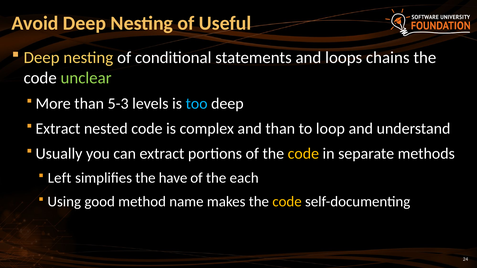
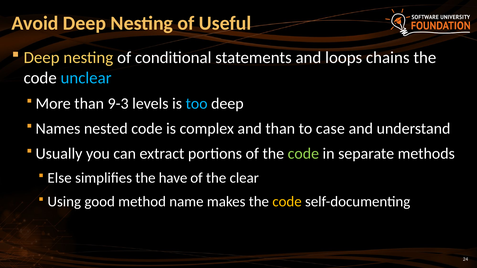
unclear colour: light green -> light blue (86, 78)
5-3: 5-3 -> 9-3 (118, 104)
Extract: Extract -> Names (58, 129)
loop: loop -> case (330, 129)
code colour: yellow -> light green (303, 154)
Left: Left -> Else (60, 178)
each: each -> clear (244, 178)
